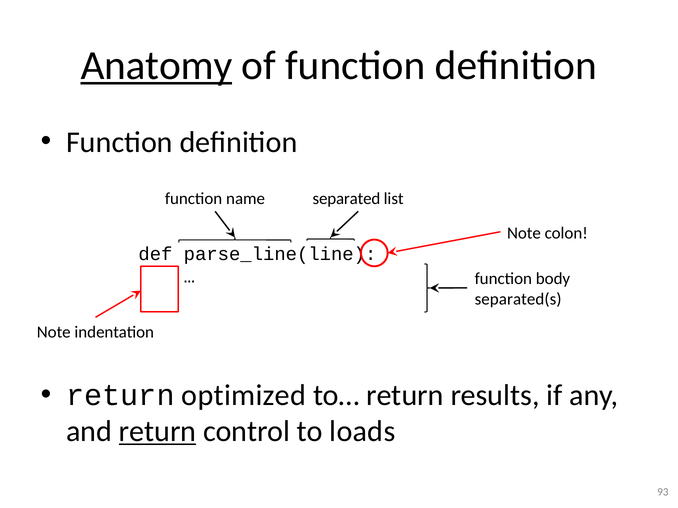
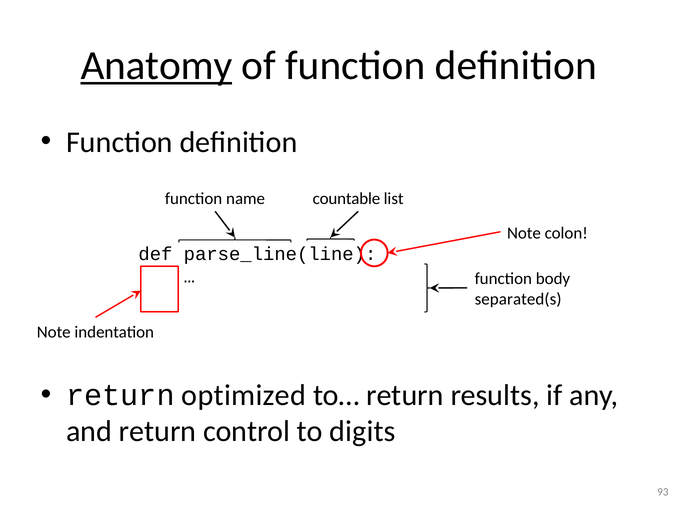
separated: separated -> countable (346, 199)
return underline: present -> none (158, 432)
loads: loads -> digits (362, 432)
